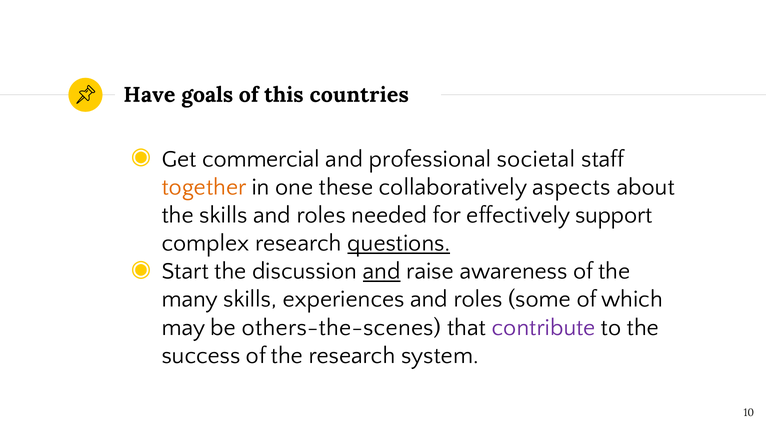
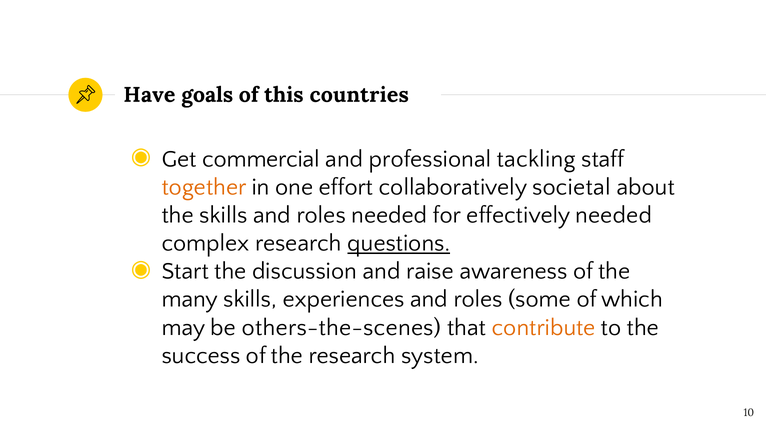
societal: societal -> tackling (536, 159)
these: these -> effort (346, 187)
aspects: aspects -> societal (571, 187)
effectively support: support -> needed (614, 215)
and underline: present -> none (382, 271)
contribute colour: purple -> orange (544, 327)
